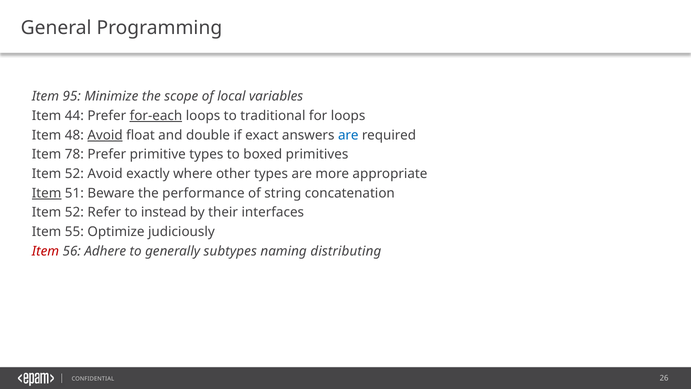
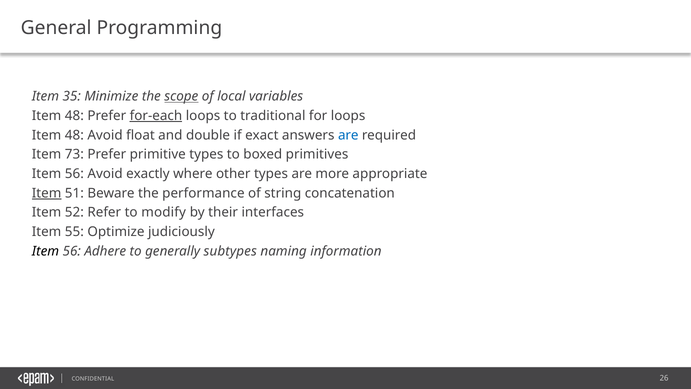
95: 95 -> 35 (72, 96)
scope underline: none -> present (181, 96)
44: 44 -> 48 (74, 116)
Avoid underline: present -> none (105, 135)
78: 78 -> 73 (74, 154)
52: 52 -> 56 (74, 174)
instead: instead -> modify (164, 212)
Item colour: red -> black (45, 251)
distributing: distributing -> information (346, 251)
